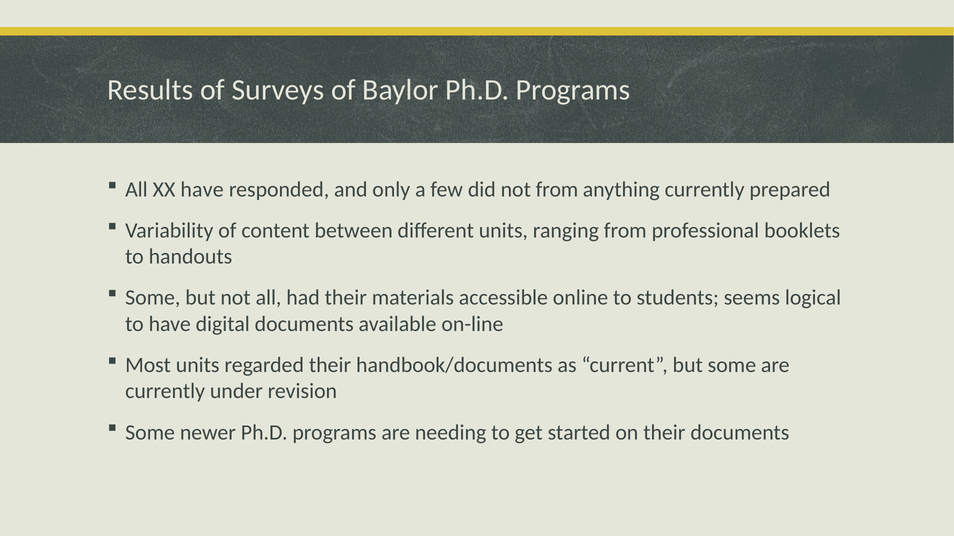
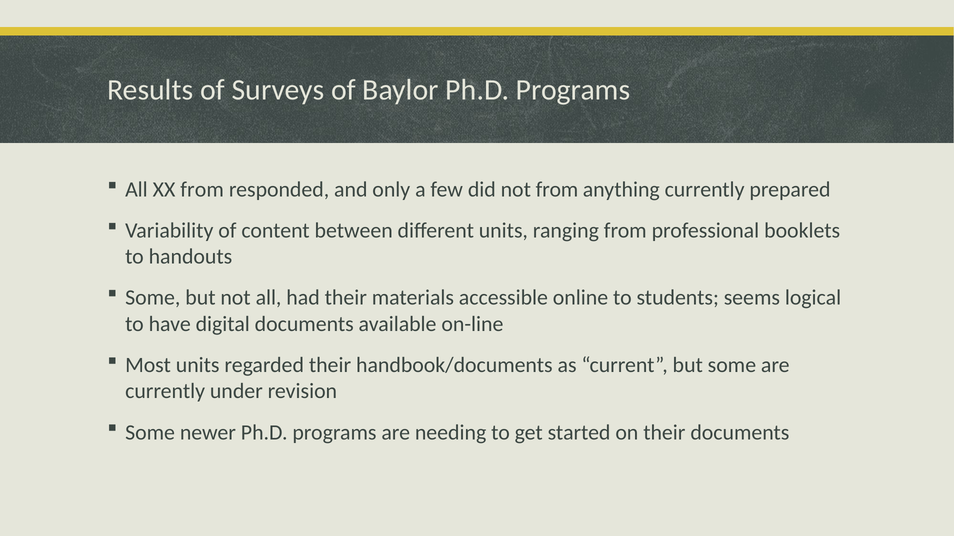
XX have: have -> from (202, 190)
